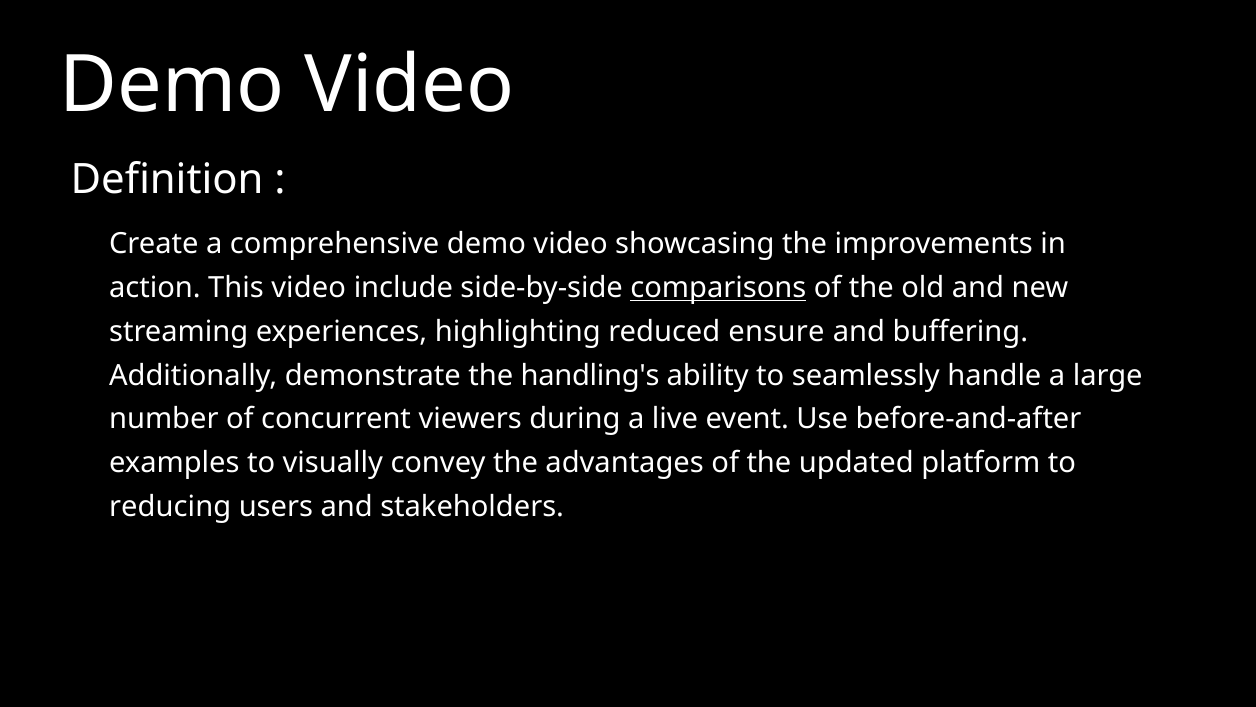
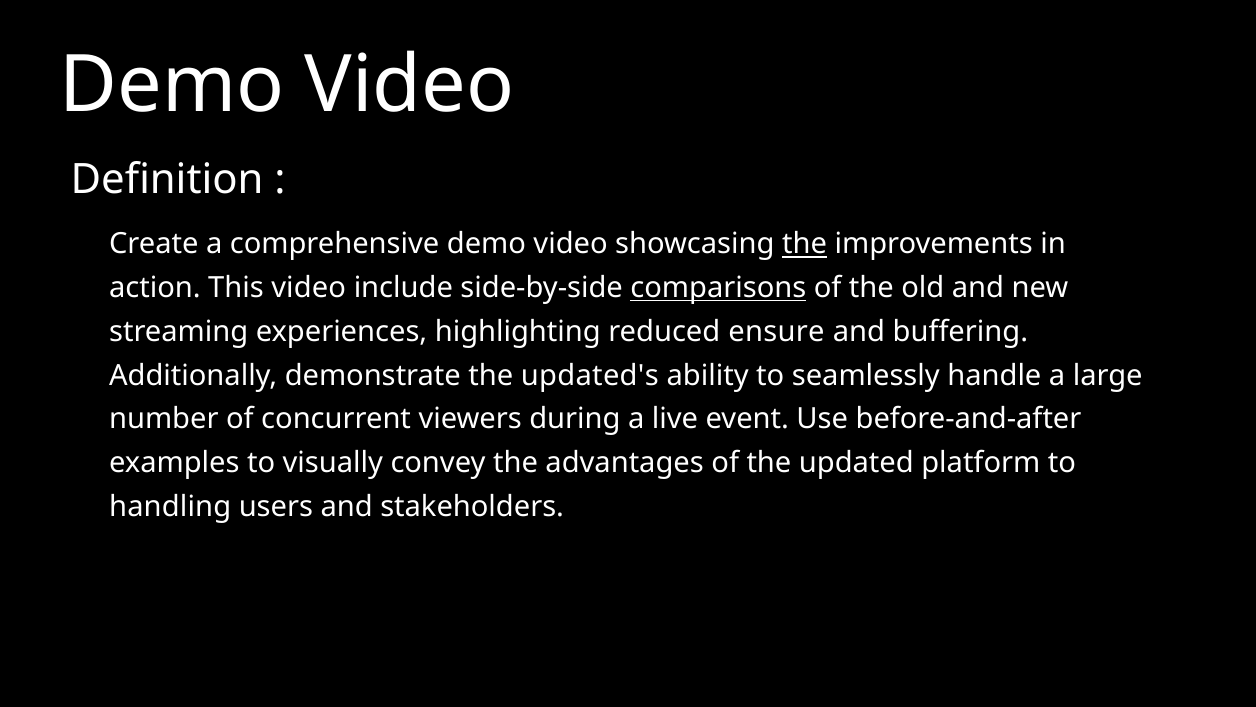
the underline: none -> present (805, 244)
handling's: handling's -> updated's (590, 375)
reducing: reducing -> handling (170, 506)
